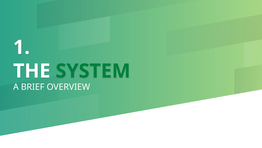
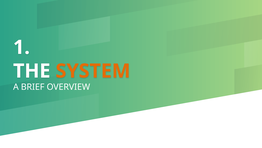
SYSTEM colour: green -> orange (93, 71)
